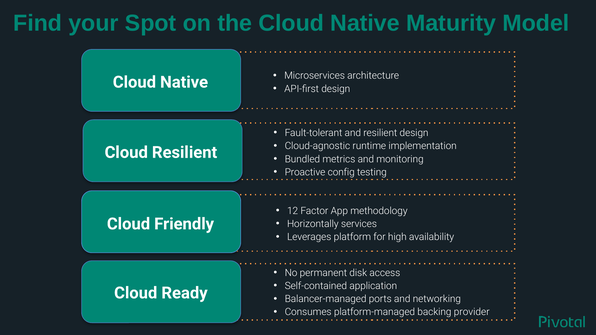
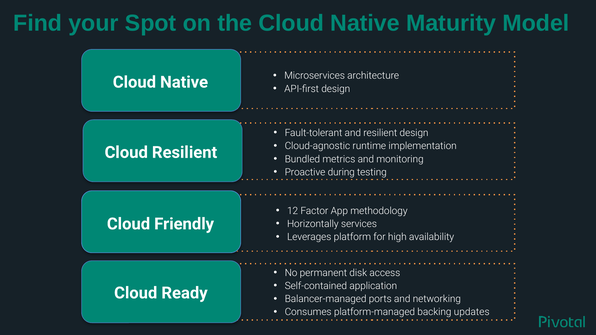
config: config -> during (341, 172)
provider: provider -> updates (472, 312)
